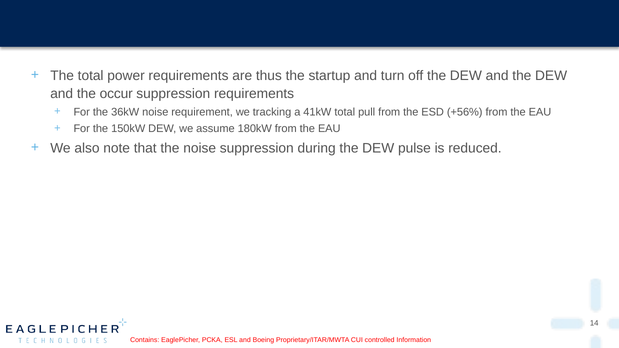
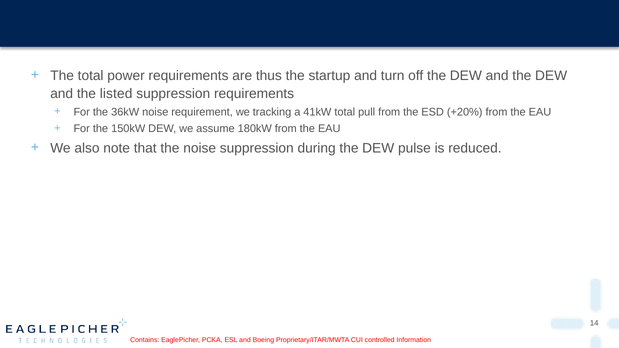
occur: occur -> listed (116, 94)
+56%: +56% -> +20% (465, 112)
